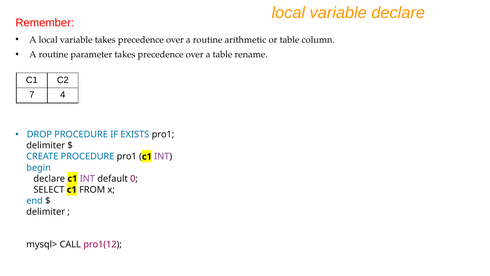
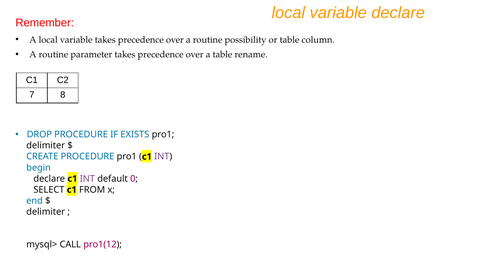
arithmetic: arithmetic -> possibility (246, 40)
4: 4 -> 8 (63, 95)
